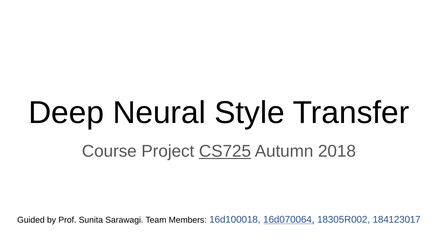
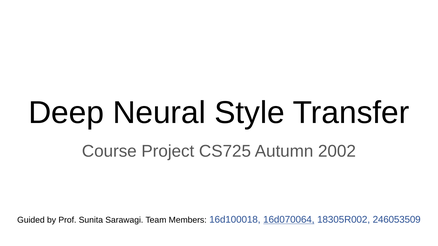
CS725 underline: present -> none (225, 152)
2018: 2018 -> 2002 (337, 152)
184123017: 184123017 -> 246053509 (397, 220)
